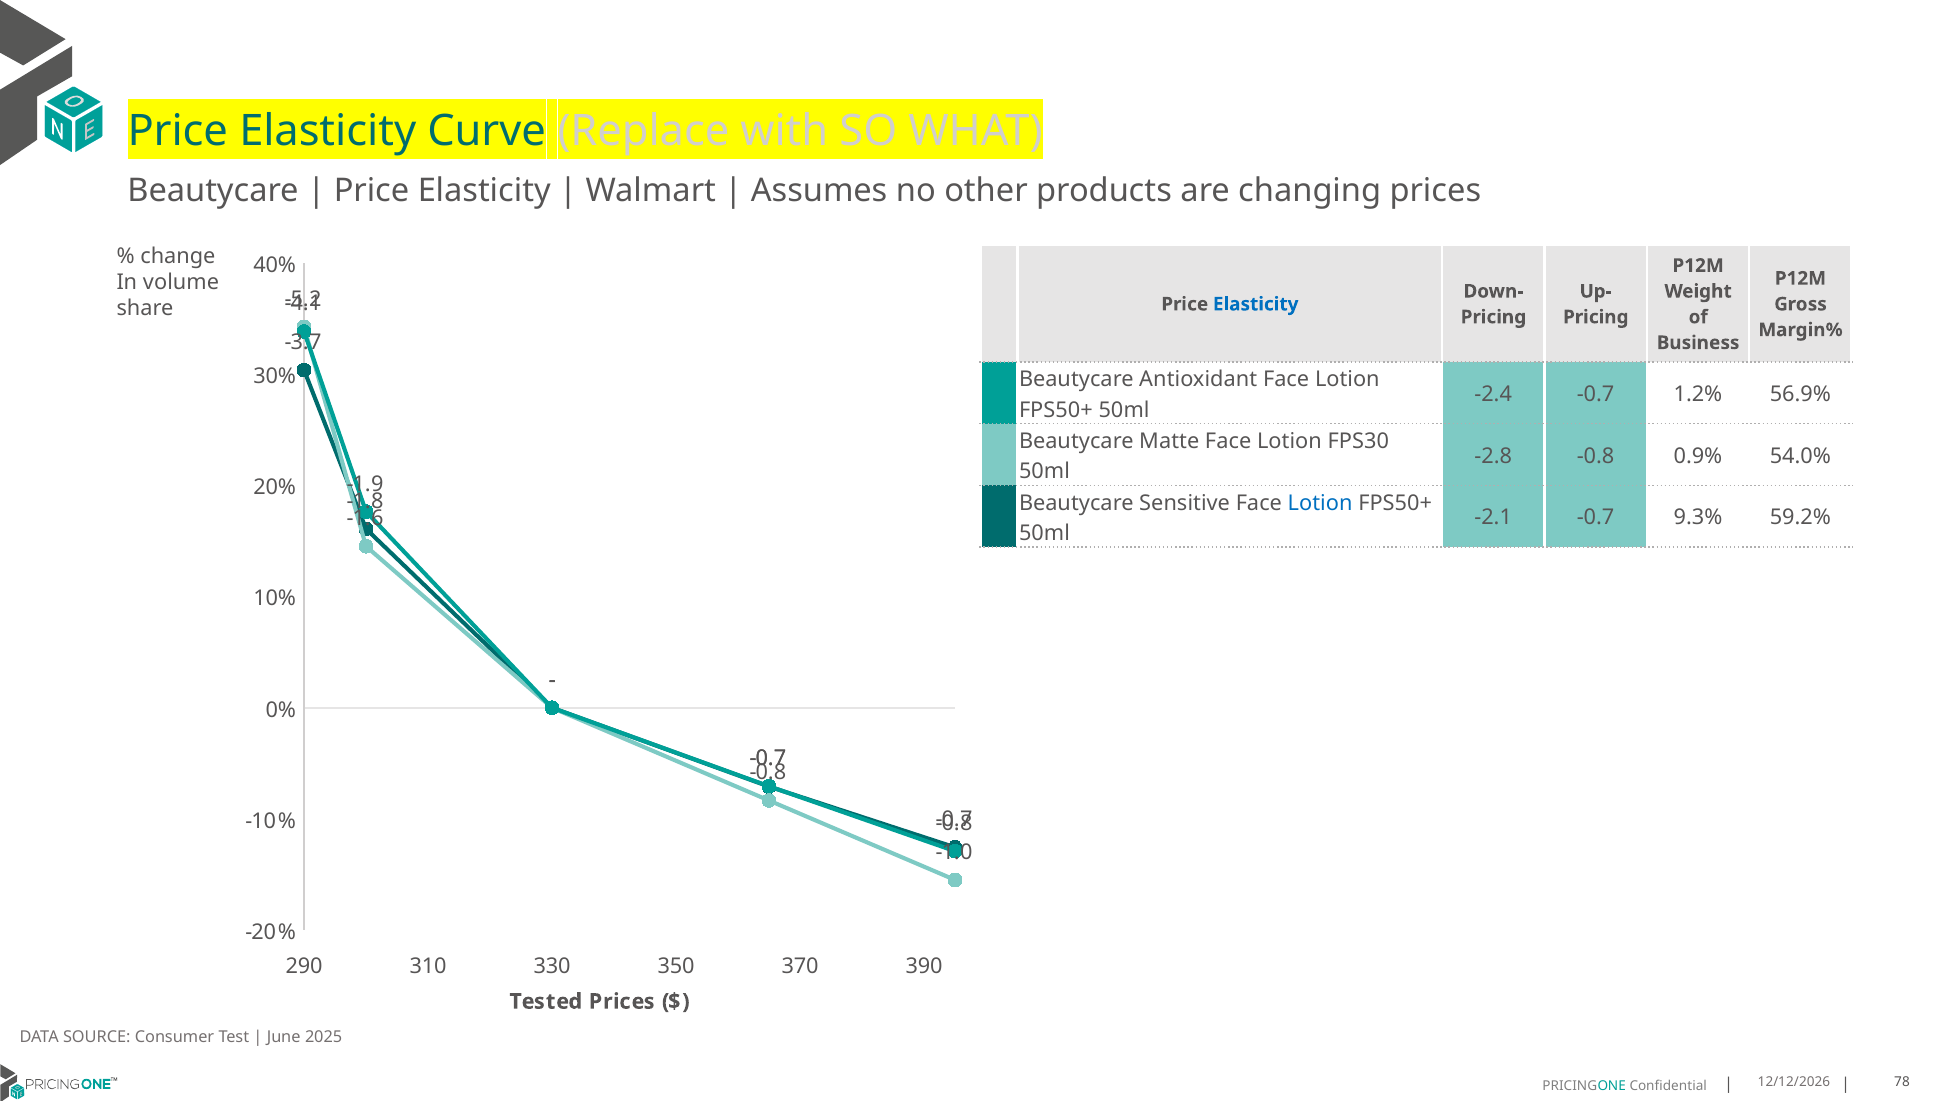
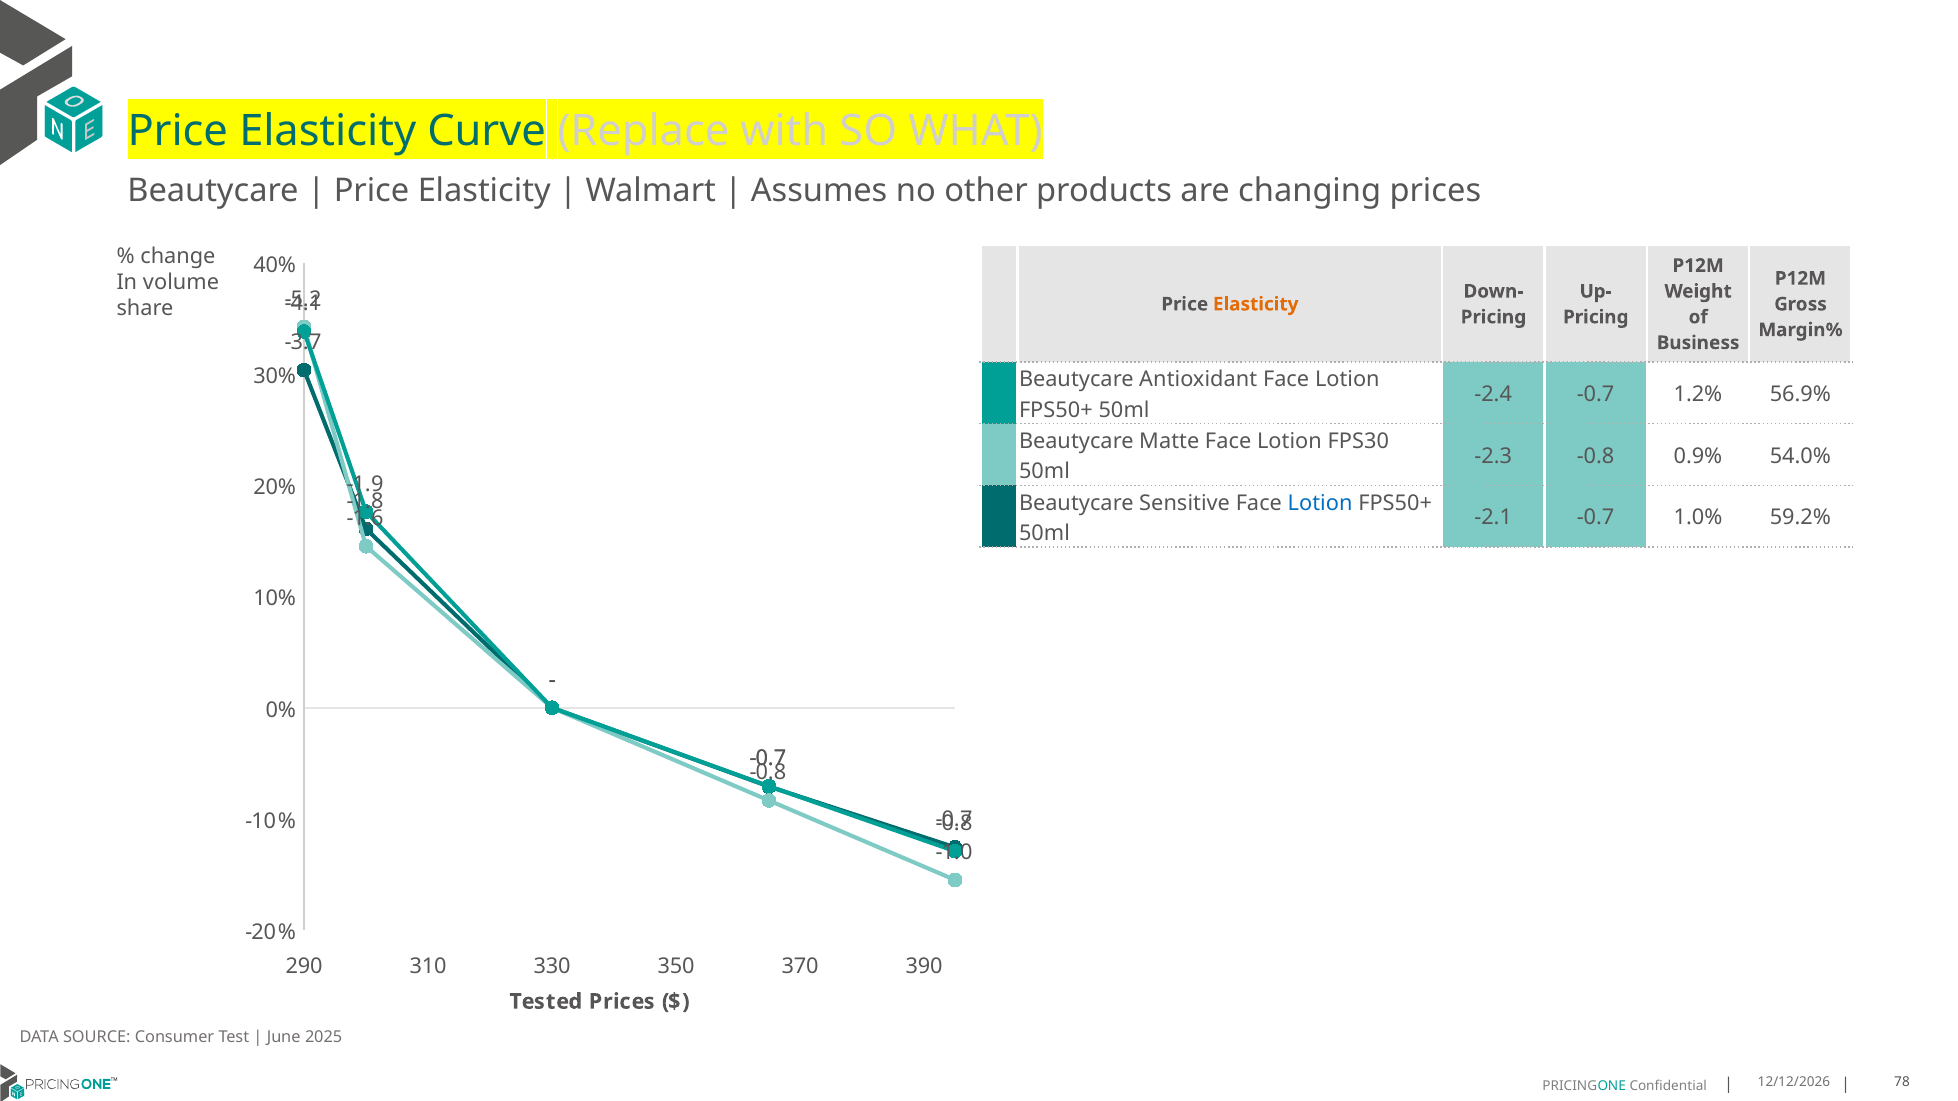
Elasticity colour: blue -> orange (1256, 304)
-2.8: -2.8 -> -2.3 (1493, 456)
9.3%: 9.3% -> 1.0% (1698, 518)
